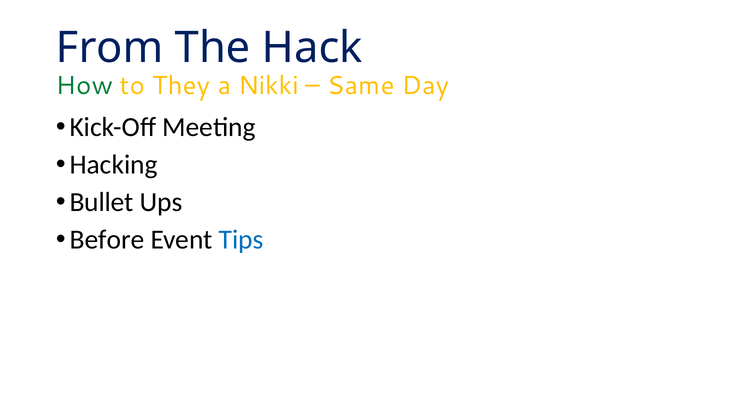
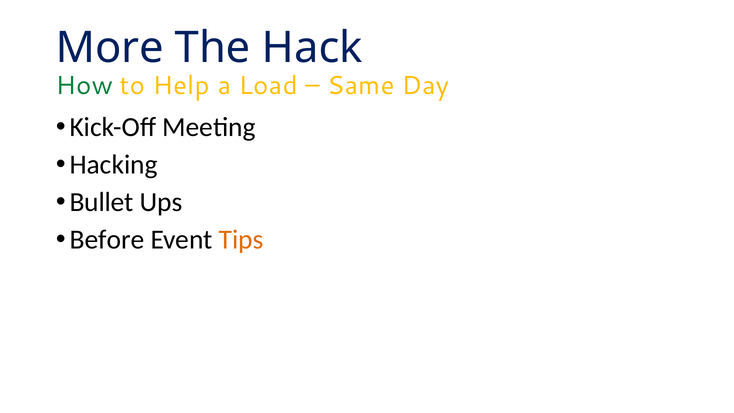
From: From -> More (110, 48)
They: They -> Help (181, 86)
Nikki: Nikki -> Load (268, 86)
Tips colour: blue -> orange (241, 240)
